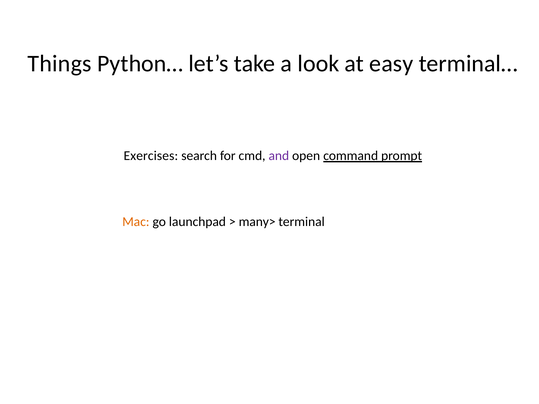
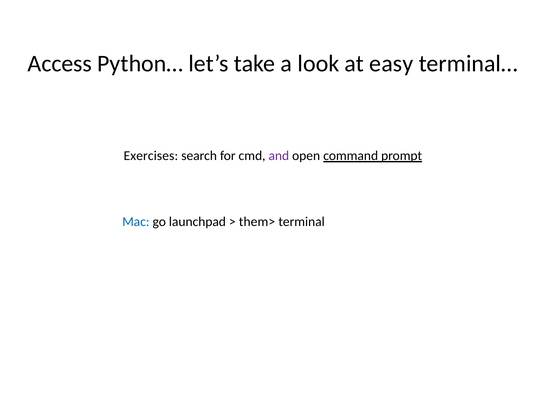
Things: Things -> Access (60, 64)
Mac colour: orange -> blue (136, 222)
many>: many> -> them> (257, 222)
